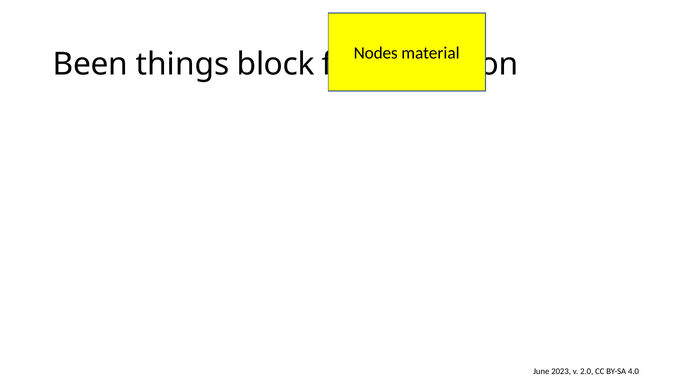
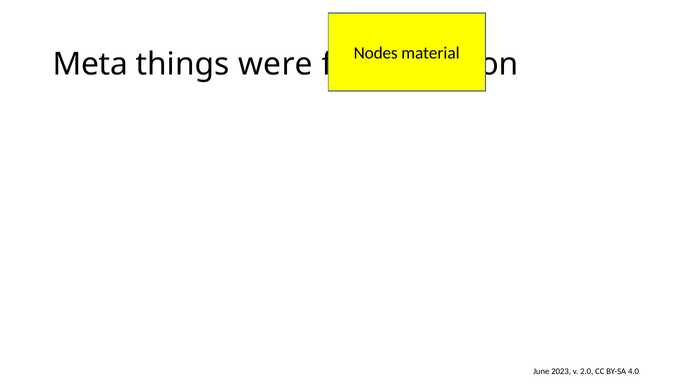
Been: Been -> Meta (90, 64)
block: block -> were (275, 64)
